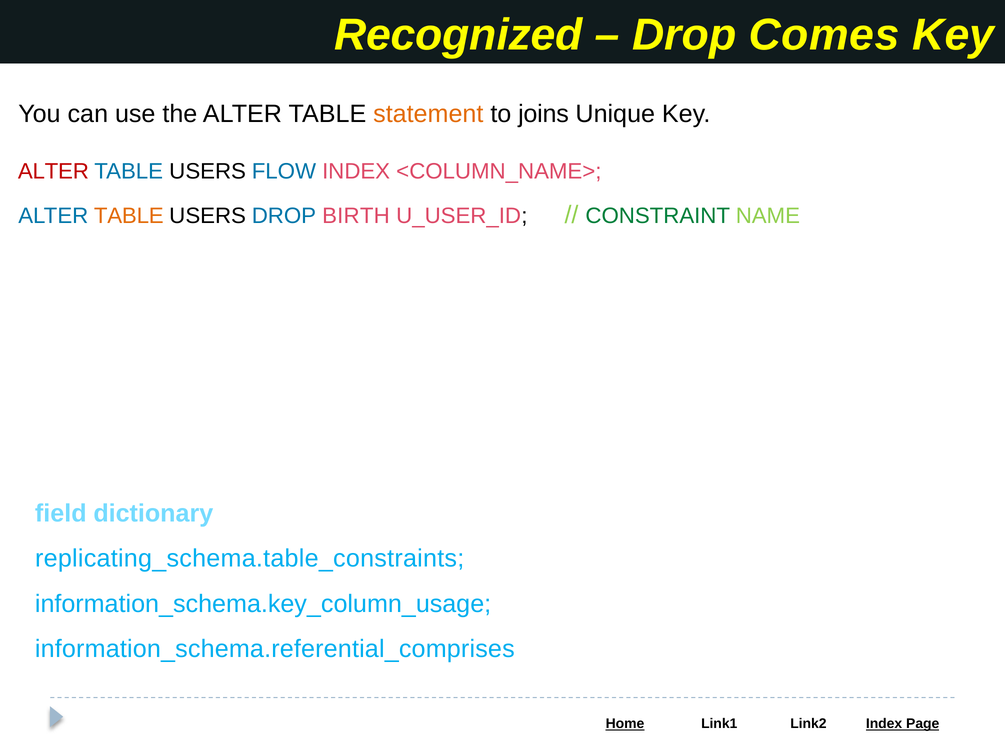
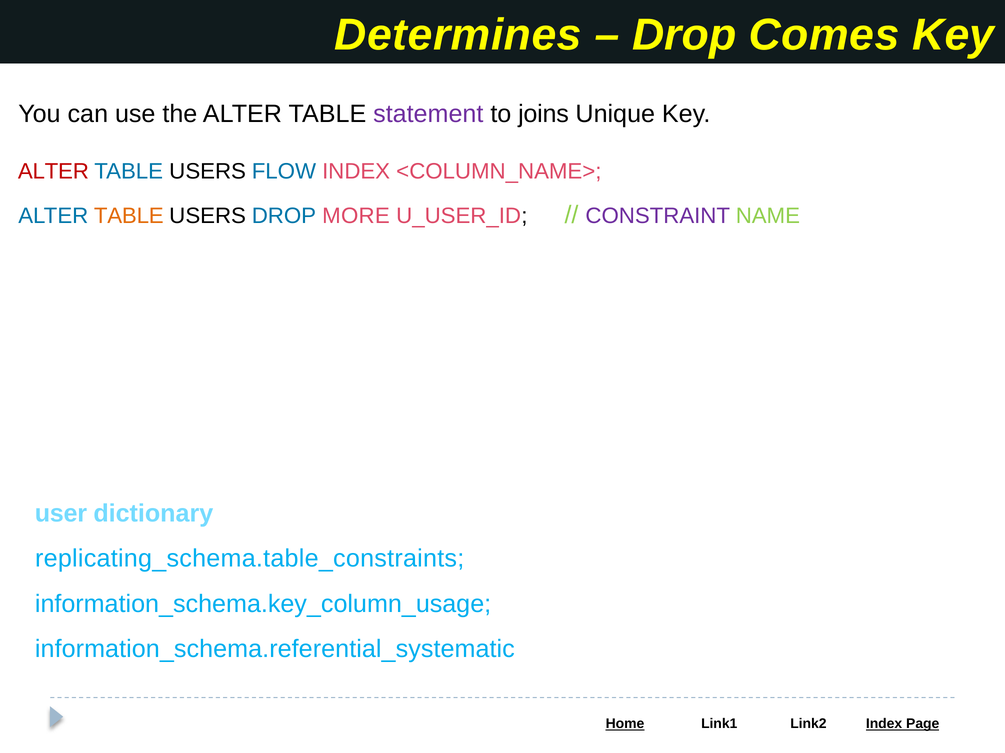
Recognized: Recognized -> Determines (458, 35)
statement colour: orange -> purple (428, 114)
BIRTH: BIRTH -> MORE (356, 216)
CONSTRAINT colour: green -> purple (658, 216)
field: field -> user (61, 514)
information_schema.referential_comprises: information_schema.referential_comprises -> information_schema.referential_systematic (275, 650)
